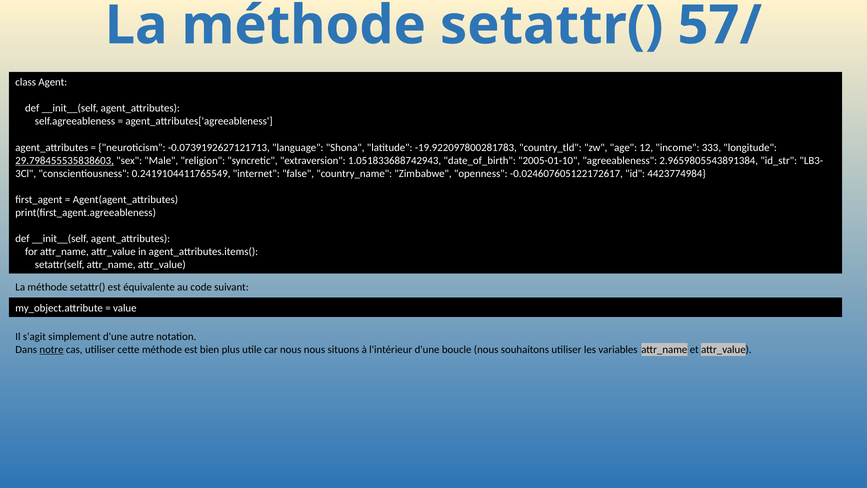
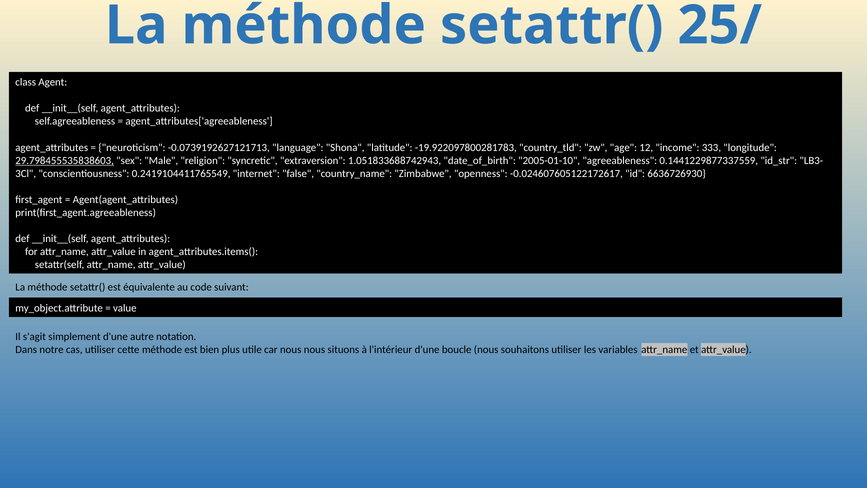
57/: 57/ -> 25/ (720, 25)
2.9659805543891384: 2.9659805543891384 -> 0.1441229877337559 (709, 160)
4423774984: 4423774984 -> 6636726930 (677, 173)
notre underline: present -> none (51, 349)
